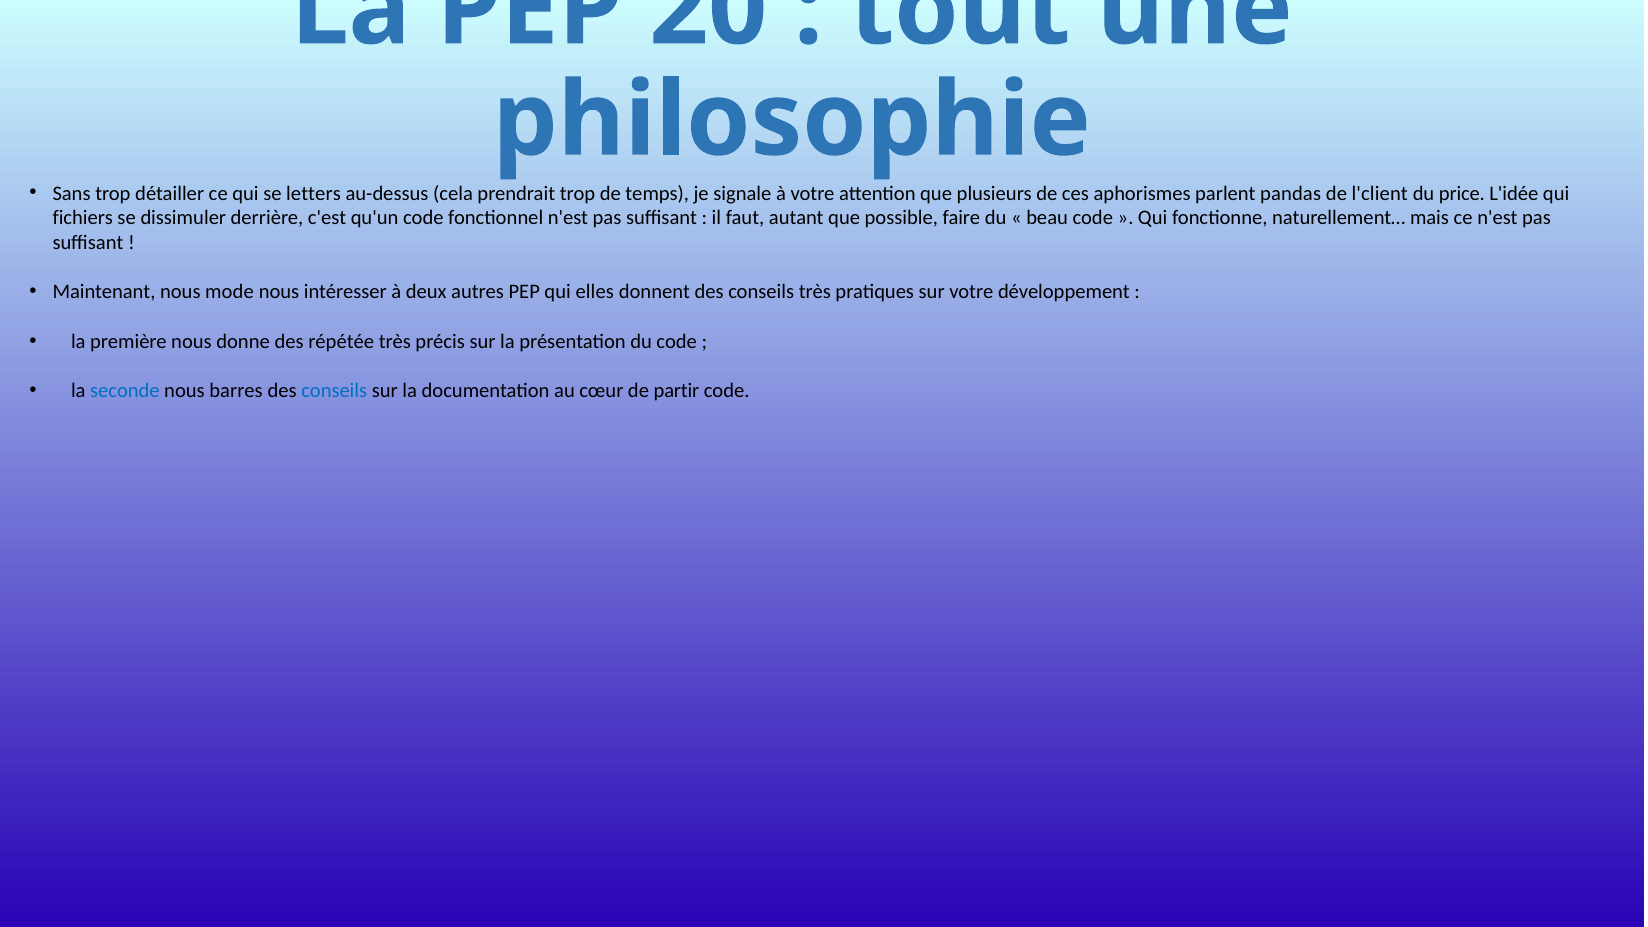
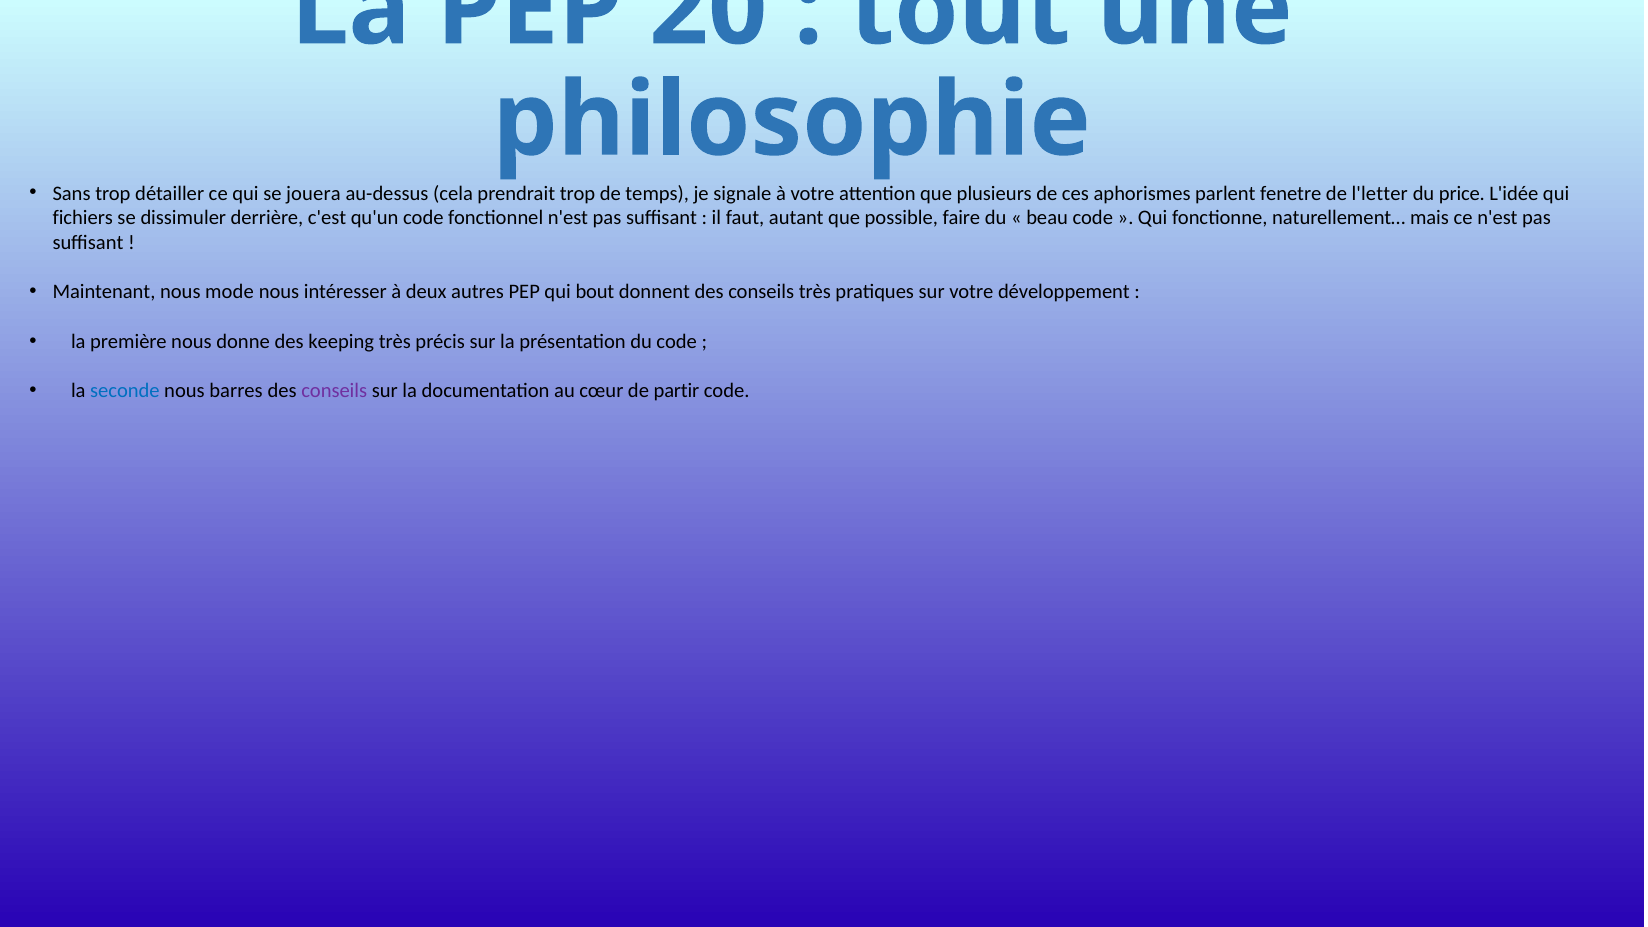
letters: letters -> jouera (313, 193)
pandas: pandas -> fenetre (1291, 193)
l'client: l'client -> l'letter (1380, 193)
elles: elles -> bout (595, 292)
répétée: répétée -> keeping (341, 342)
conseils colour: blue -> purple (334, 391)
